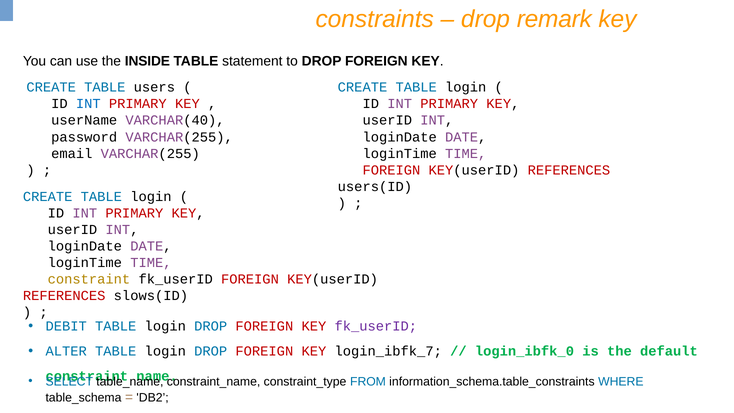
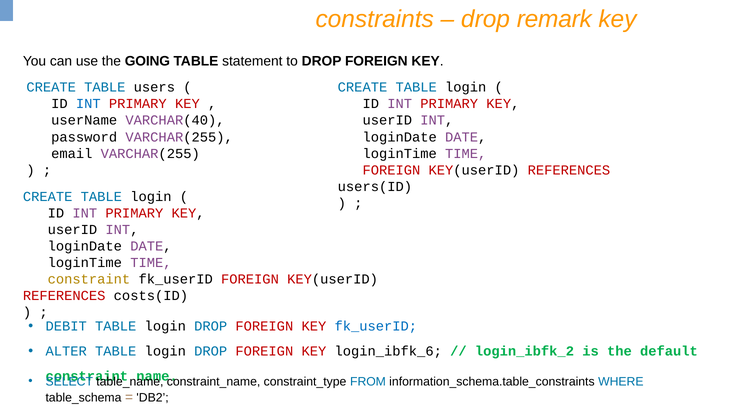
INSIDE: INSIDE -> GOING (147, 61)
slows(ID: slows(ID -> costs(ID (151, 296)
fk_userID colour: purple -> blue (376, 326)
login_ibfk_7: login_ibfk_7 -> login_ibfk_6 (388, 351)
login_ibfk_0: login_ibfk_0 -> login_ibfk_2 (524, 351)
